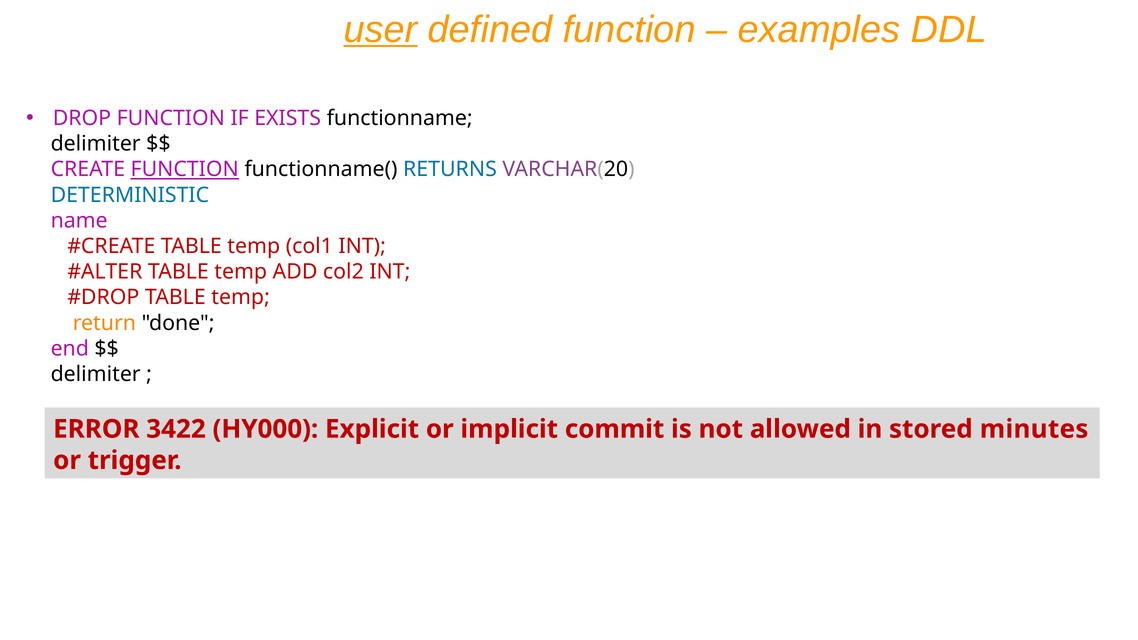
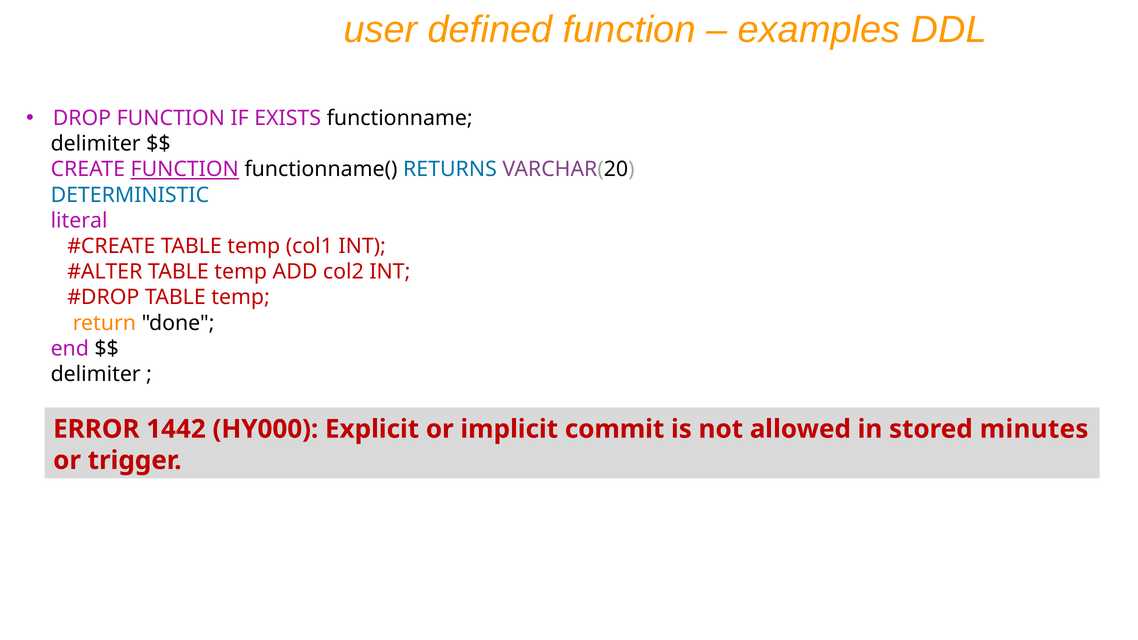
user underline: present -> none (380, 30)
name: name -> literal (79, 221)
3422: 3422 -> 1442 (176, 429)
